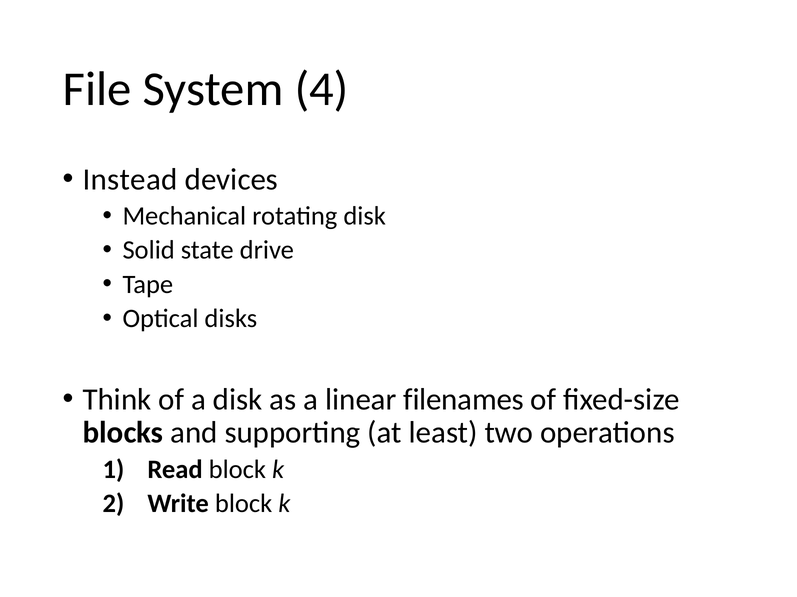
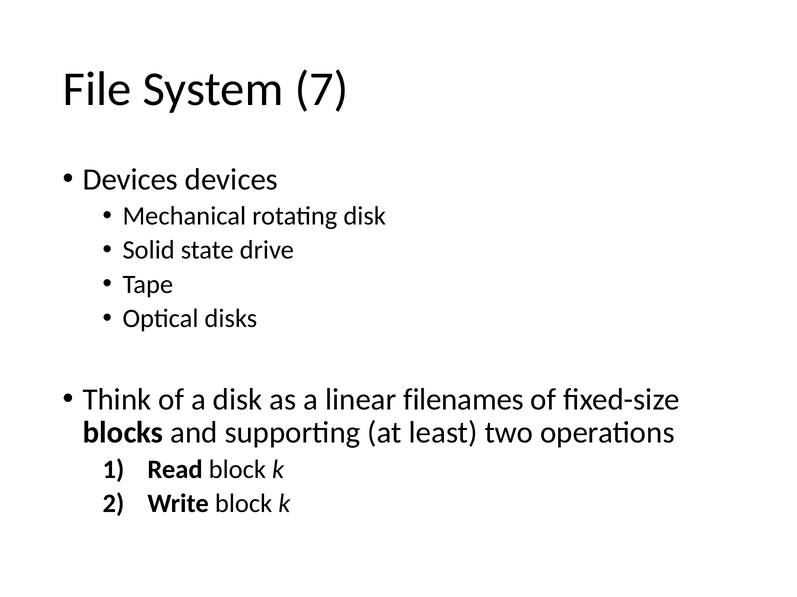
4: 4 -> 7 (322, 89)
Instead: Instead -> Devices (130, 180)
